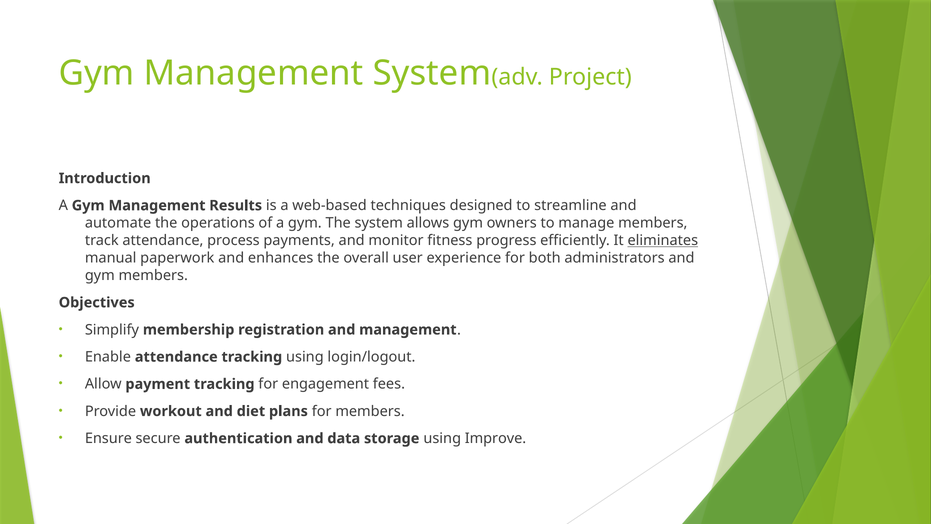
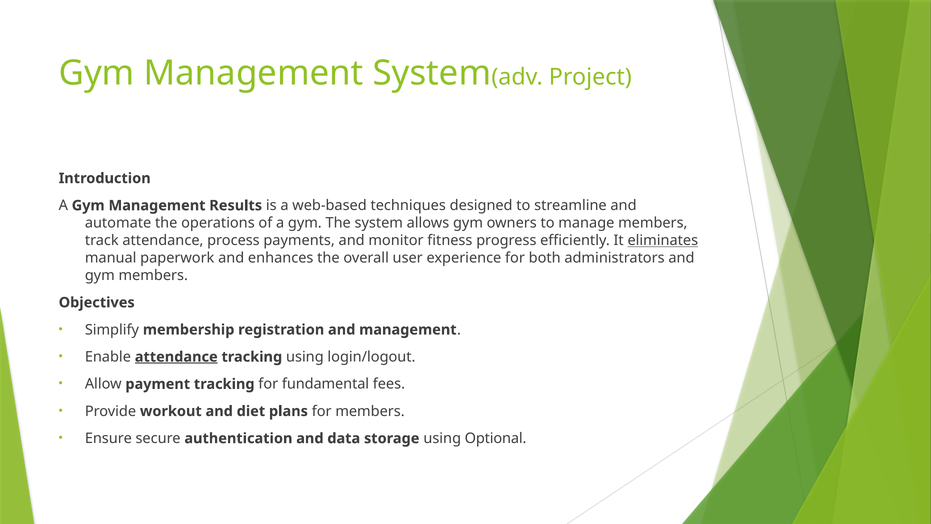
attendance underline: none -> present (176, 357)
engagement: engagement -> fundamental (326, 384)
Improve: Improve -> Optional (496, 438)
